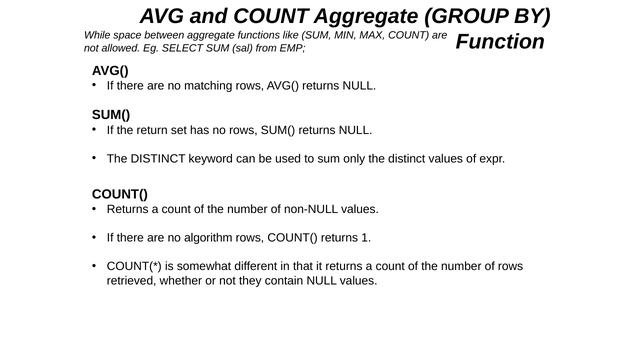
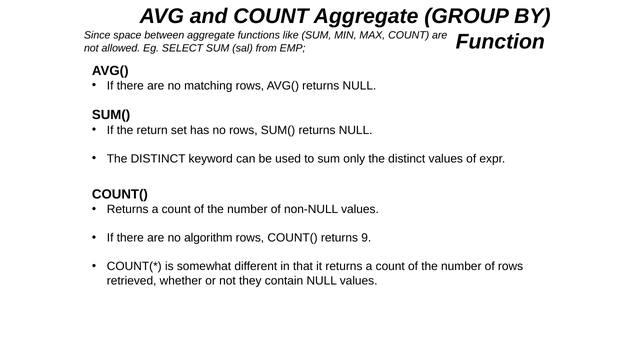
While: While -> Since (97, 35)
1: 1 -> 9 (366, 238)
